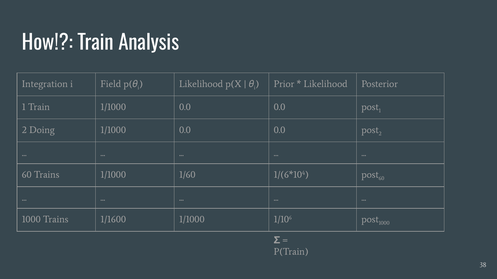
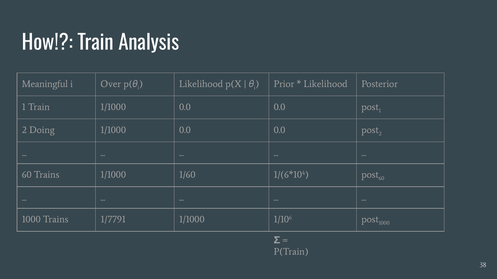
Integration: Integration -> Meaningful (45, 84)
Field: Field -> Over (111, 84)
1/1600: 1/1600 -> 1/7791 (113, 220)
